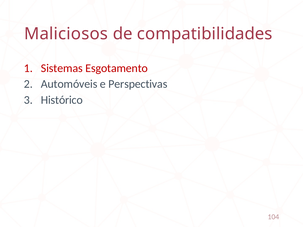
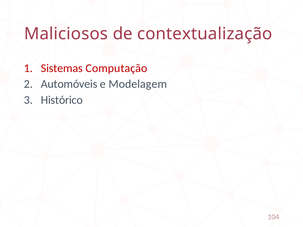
compatibilidades: compatibilidades -> contextualização (205, 34)
Esgotamento: Esgotamento -> Computação (117, 68)
Perspectivas: Perspectivas -> Modelagem (138, 84)
